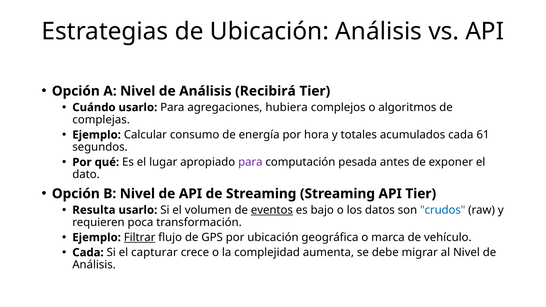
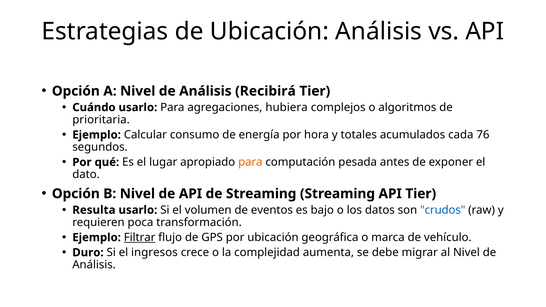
complejas: complejas -> prioritaria (101, 120)
61: 61 -> 76 (483, 135)
para colour: purple -> orange (250, 162)
eventos underline: present -> none (272, 210)
Cada: Cada -> Duro (88, 253)
capturar: capturar -> ingresos (154, 253)
